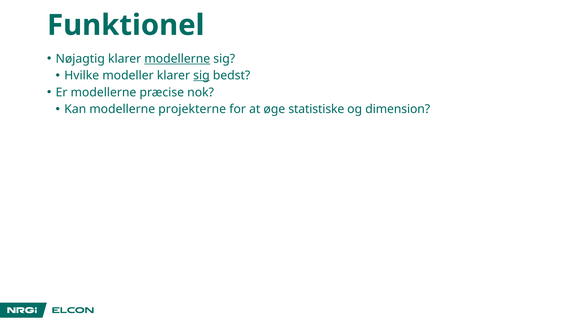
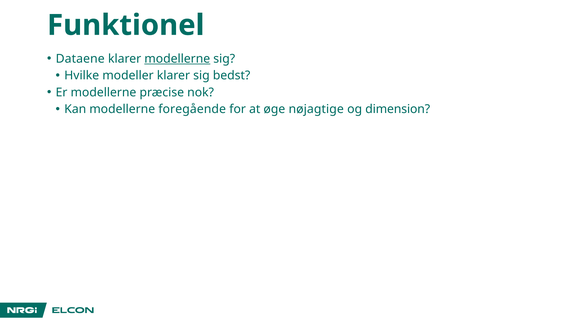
Nøjagtig: Nøjagtig -> Dataene (80, 59)
sig underline: present -> none (201, 75)
projekterne: projekterne -> foregående (192, 109)
statistiske: statistiske -> nøjagtige (316, 109)
